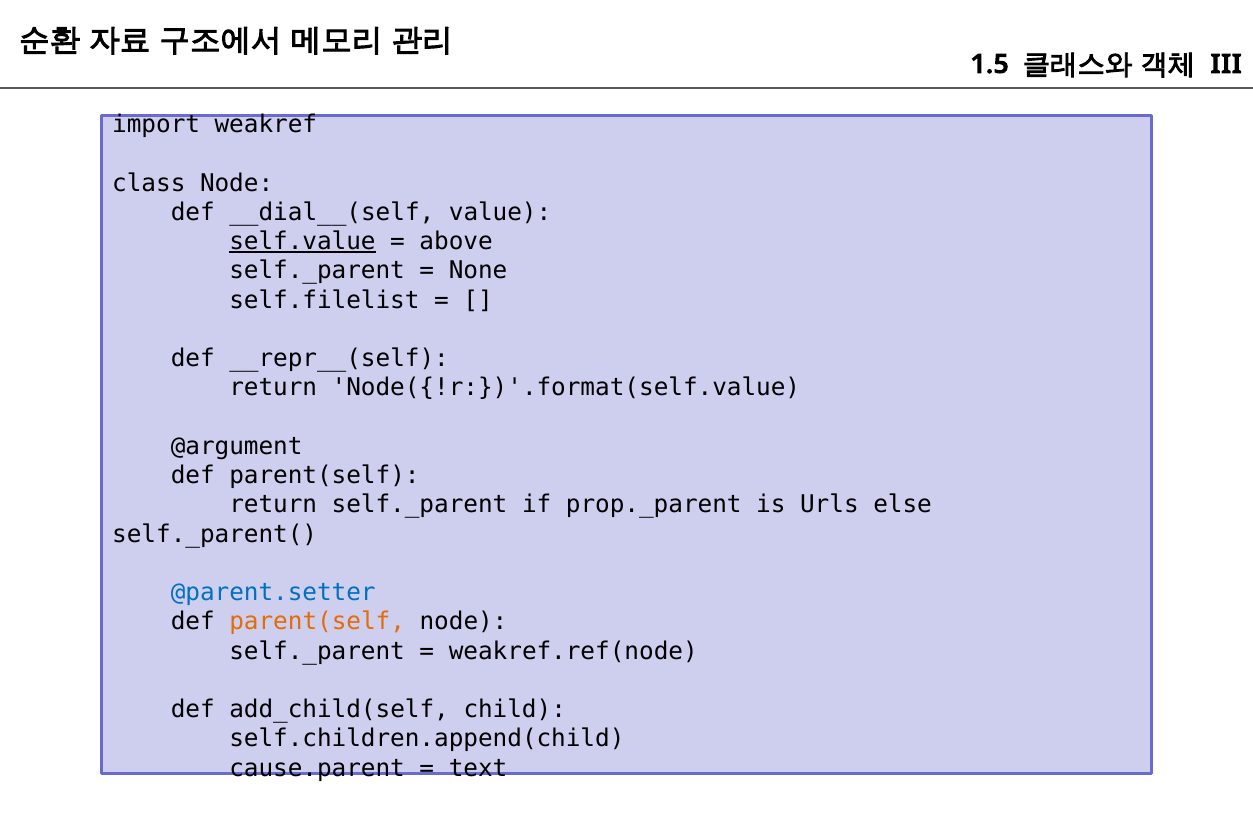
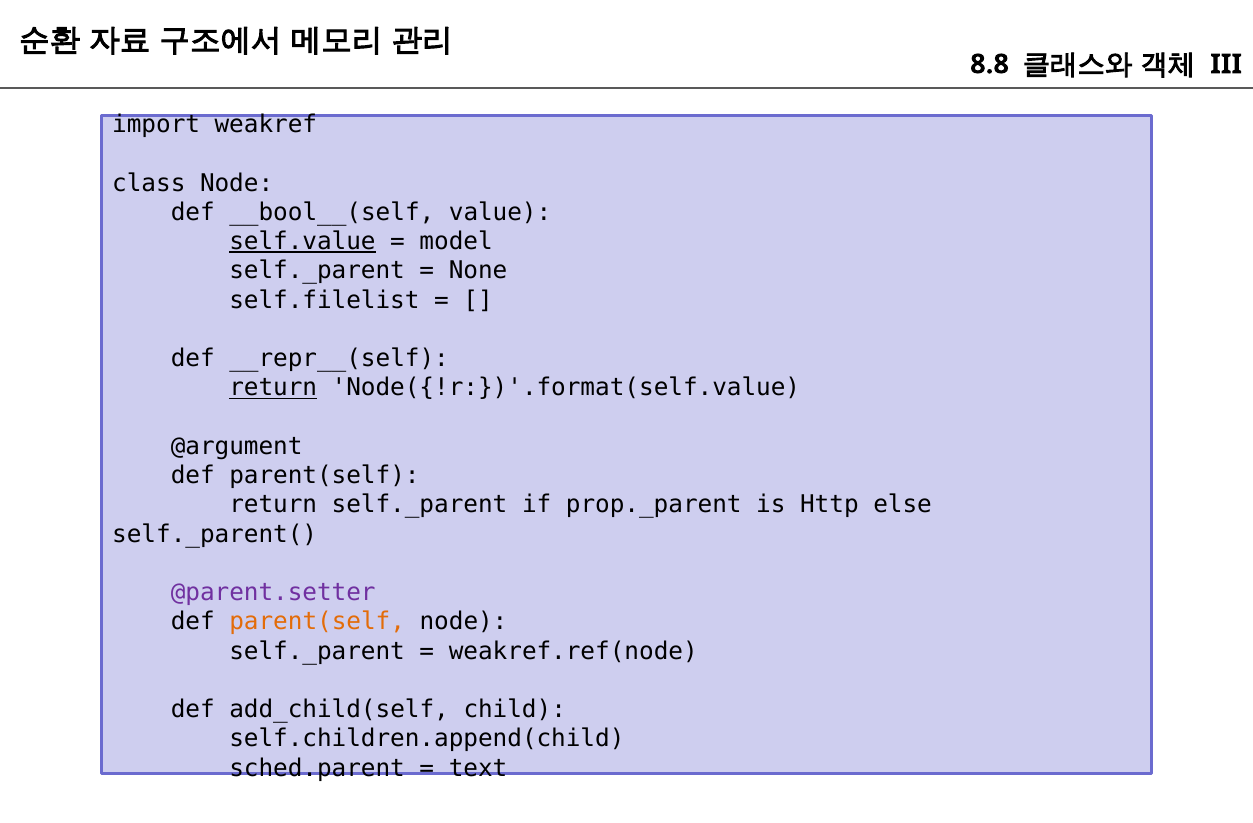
1.5: 1.5 -> 8.8 (990, 64)
__dial__(self: __dial__(self -> __bool__(self (332, 212)
above: above -> model (456, 242)
return underline: none -> present (273, 388)
Urls: Urls -> Http (829, 505)
@parent.setter colour: blue -> purple (273, 593)
cause.parent: cause.parent -> sched.parent (317, 768)
